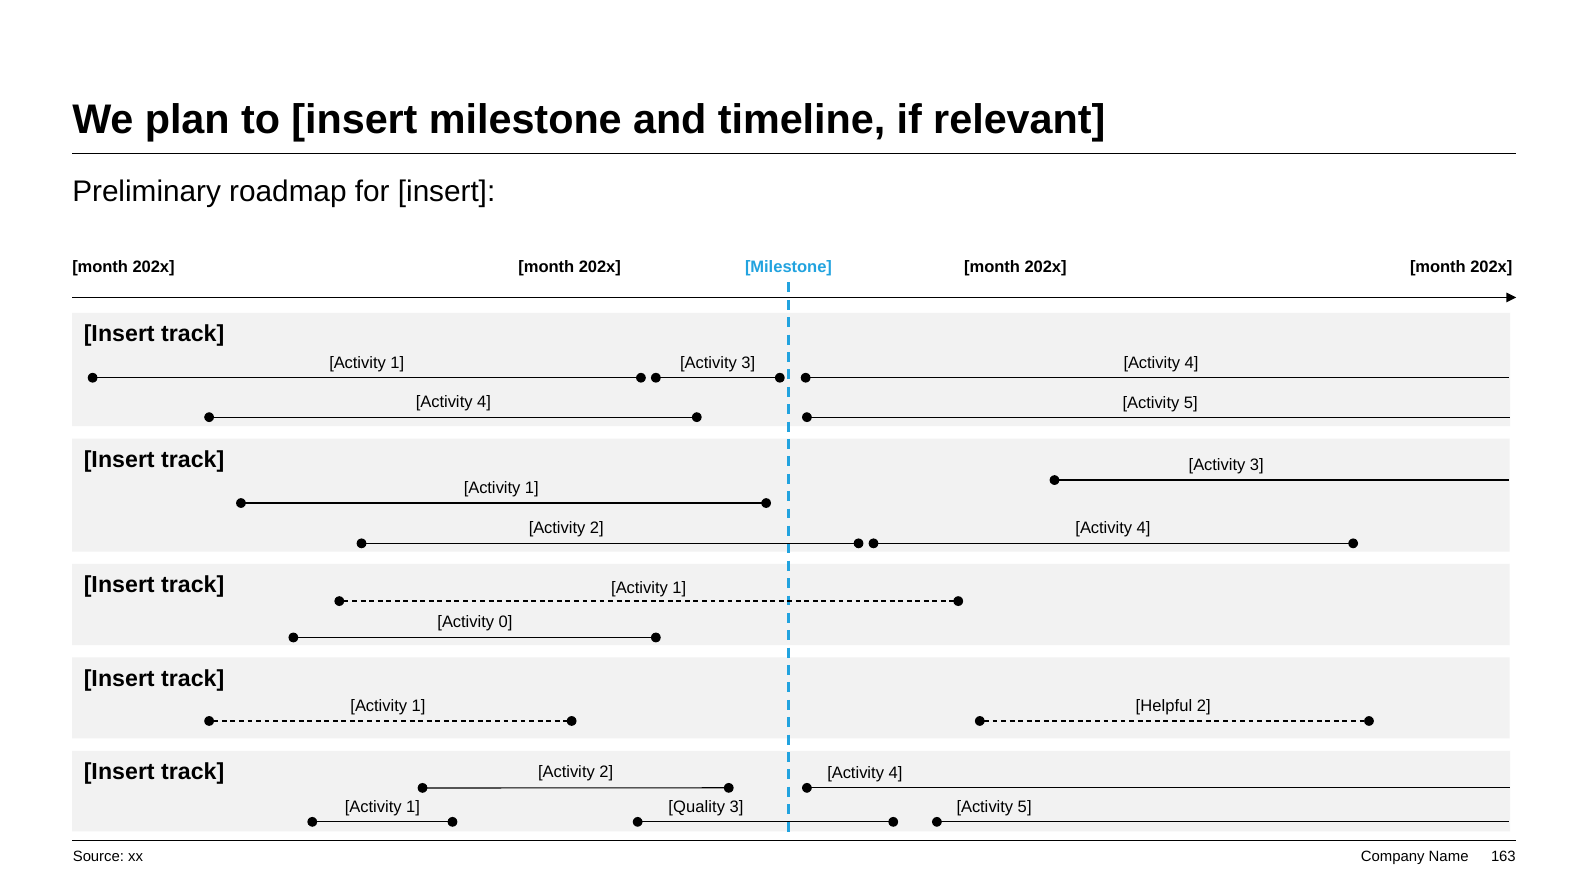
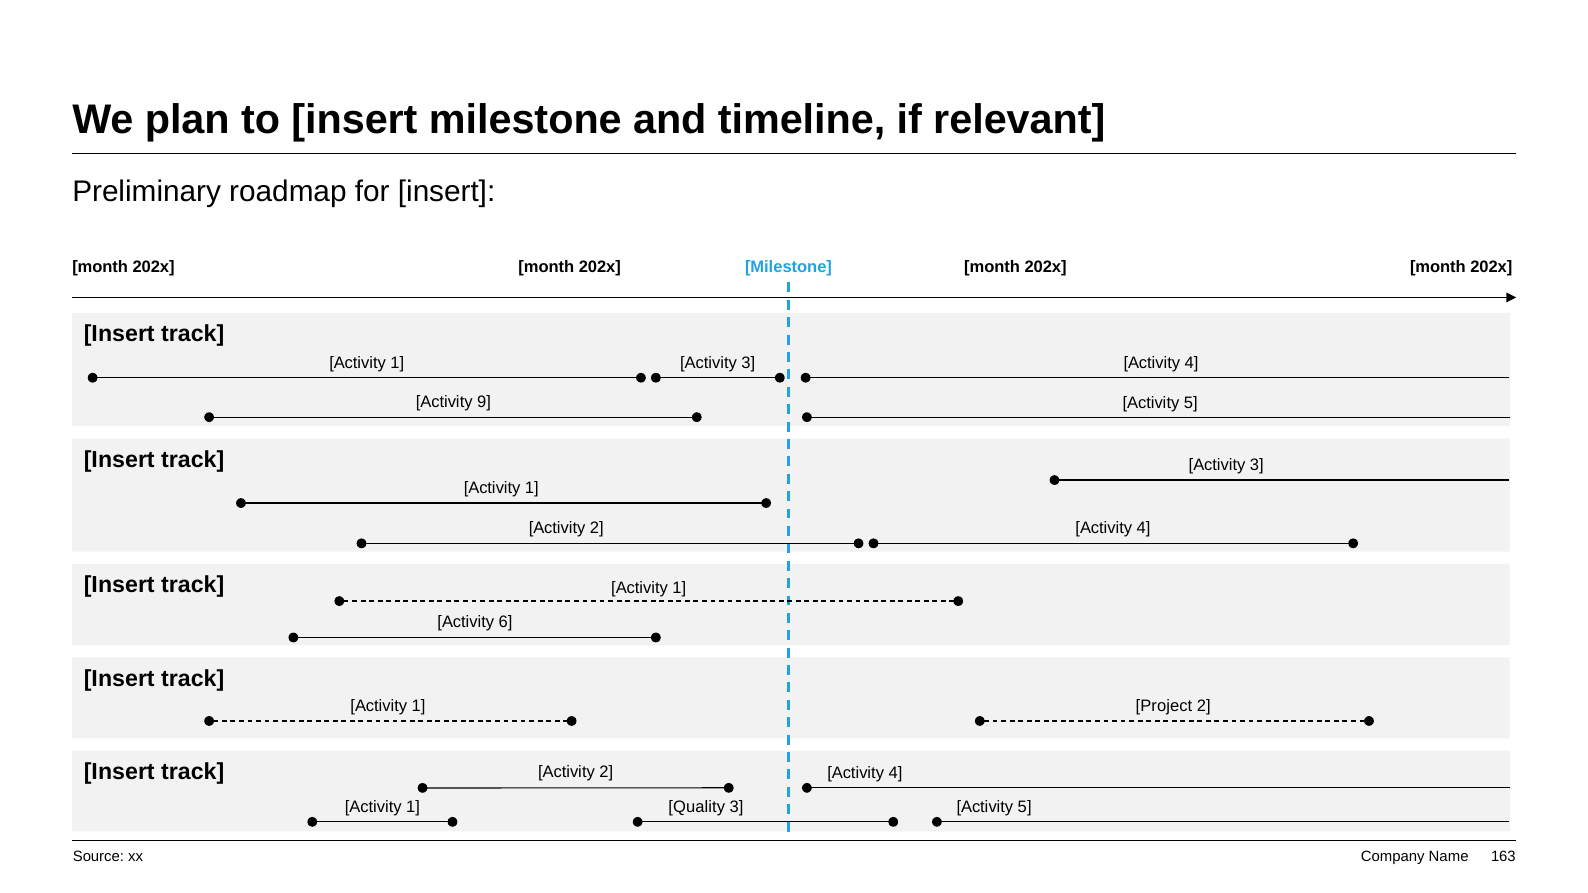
4: 4 -> 9 (484, 402)
0: 0 -> 6 (506, 622)
Helpful: Helpful -> Project (1164, 706)
